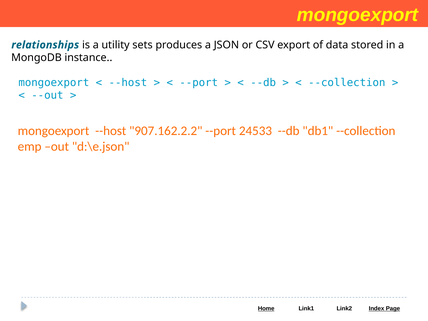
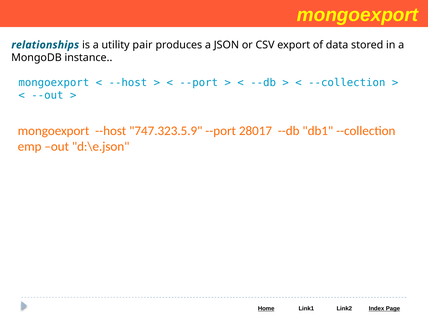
sets: sets -> pair (143, 45)
907.162.2.2: 907.162.2.2 -> 747.323.5.9 (166, 131)
24533: 24533 -> 28017 (255, 131)
